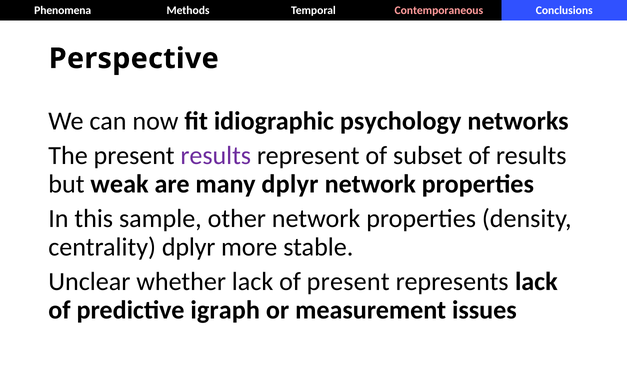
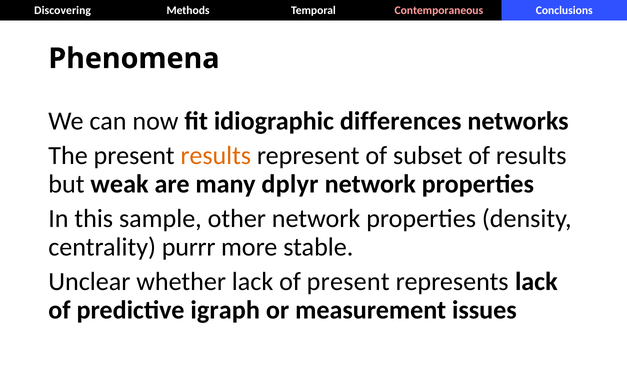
Phenomena: Phenomena -> Discovering (63, 10)
Perspective: Perspective -> Phenomena (134, 59)
psychology: psychology -> differences (401, 121)
results colour: purple -> orange (216, 156)
centrality dplyr: dplyr -> purrr (189, 247)
